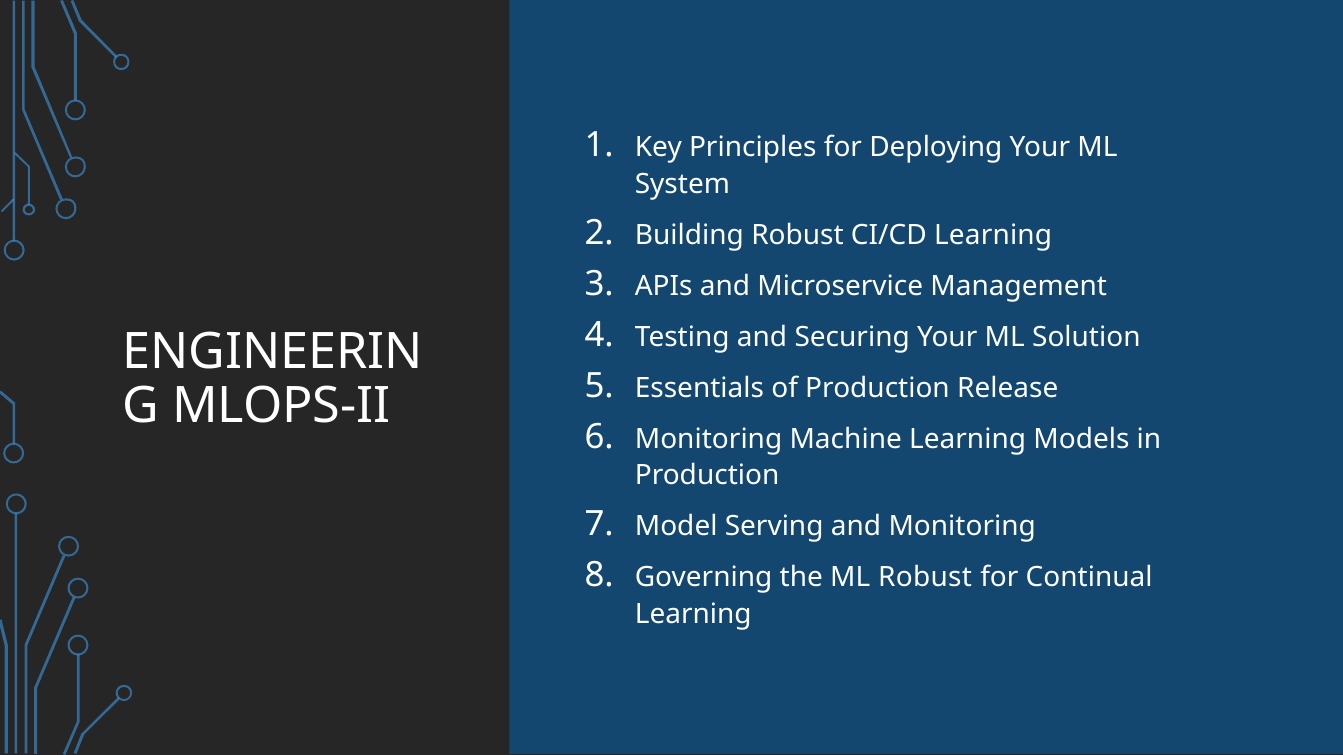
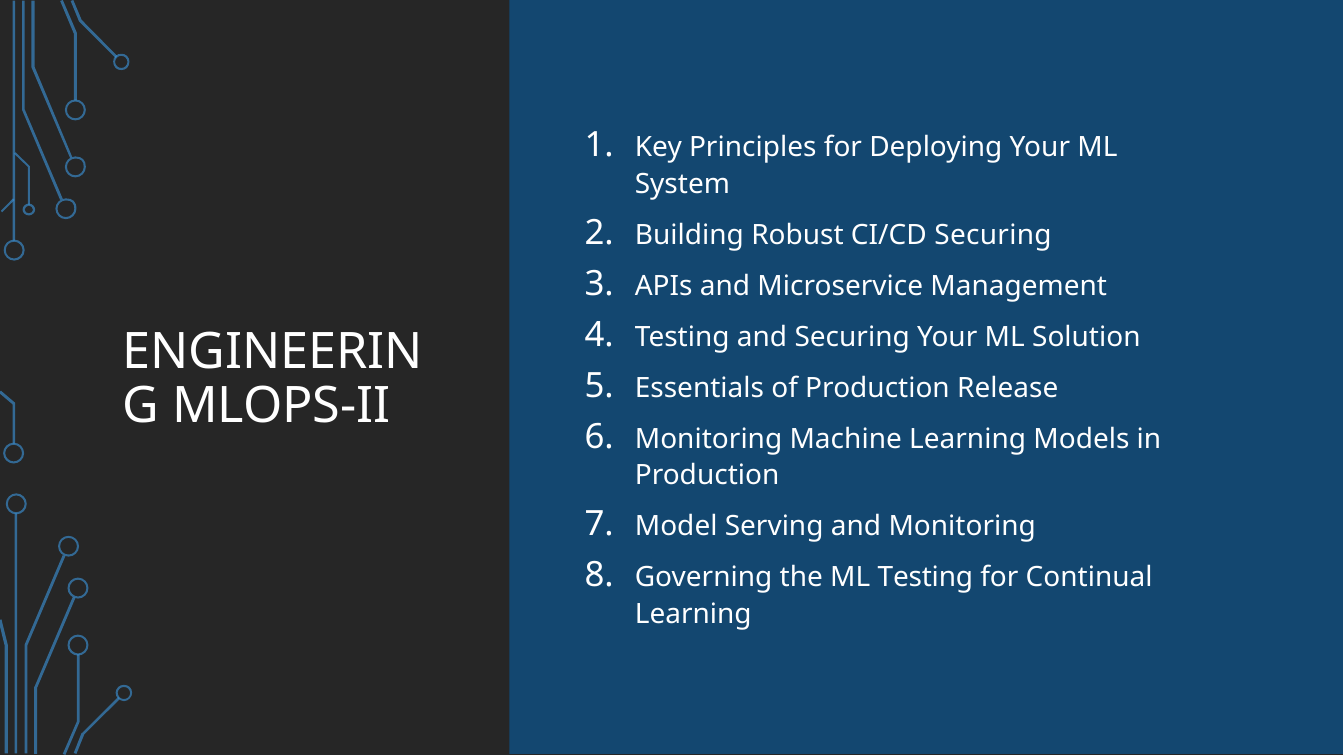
CI/CD Learning: Learning -> Securing (993, 235)
ML Robust: Robust -> Testing (925, 578)
